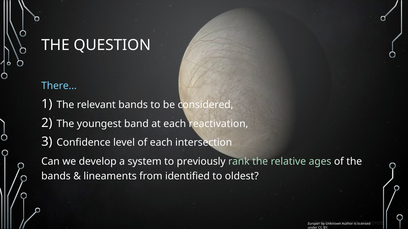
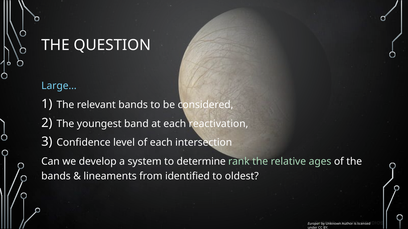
There…: There… -> Large… (59, 86)
previously: previously -> determine (201, 162)
